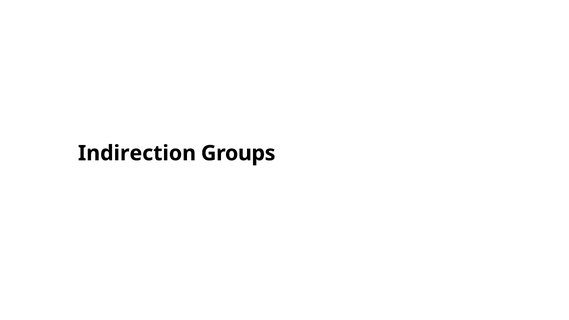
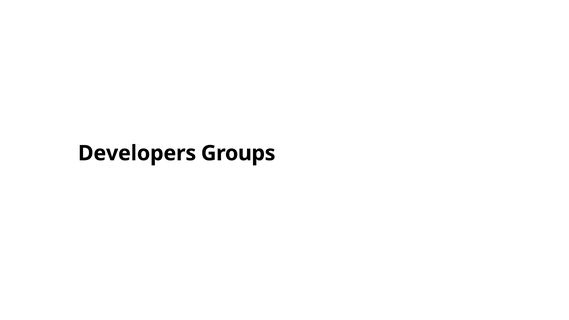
Indirection: Indirection -> Developers (137, 153)
